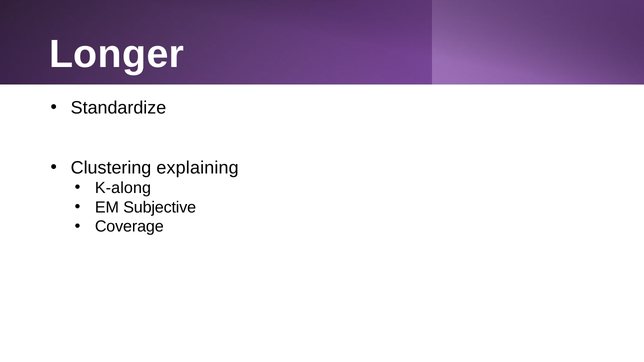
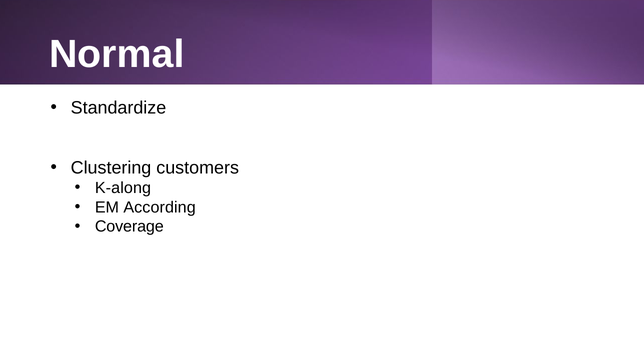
Longer: Longer -> Normal (117, 54)
explaining: explaining -> customers (198, 168)
Subjective: Subjective -> According (160, 207)
